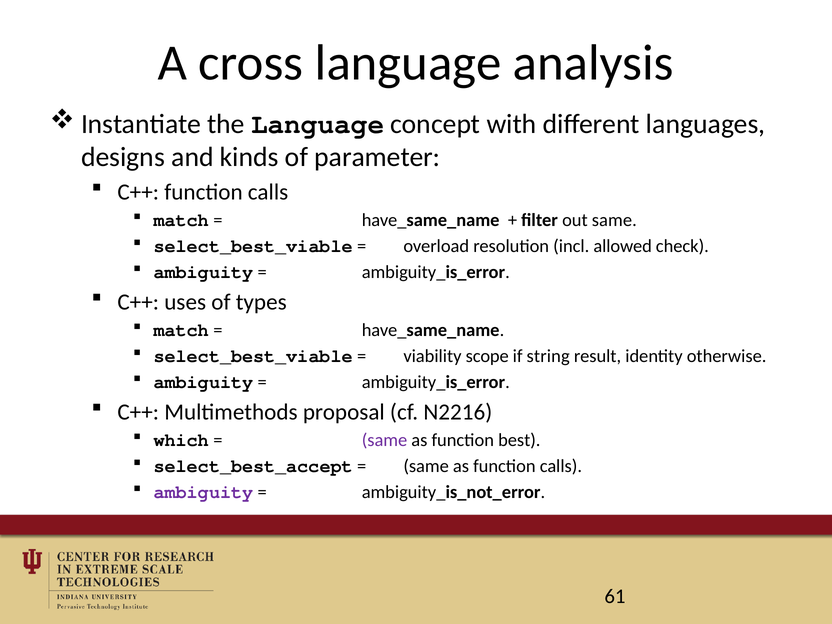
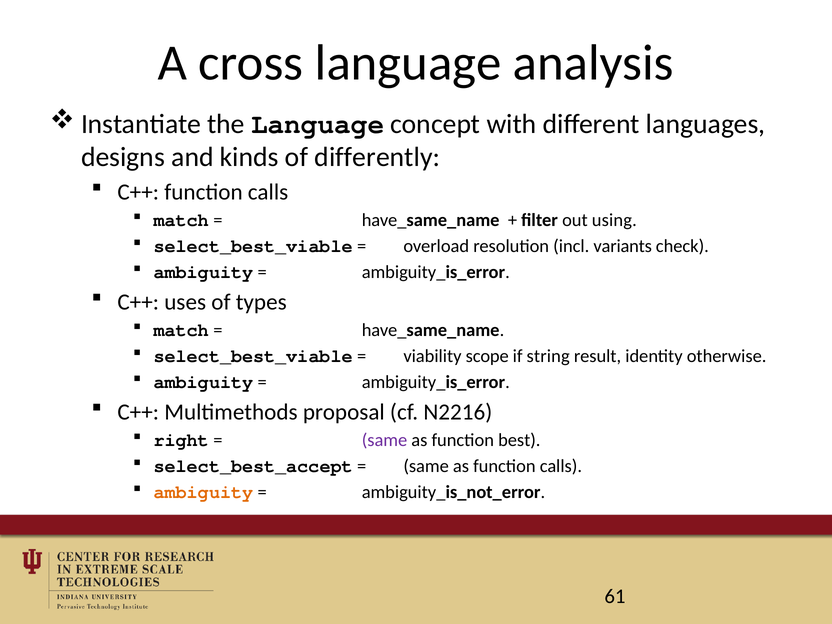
parameter: parameter -> differently (377, 157)
out same: same -> using (614, 220)
allowed: allowed -> variants (623, 246)
which: which -> right (181, 440)
ambiguity colour: purple -> orange (204, 492)
